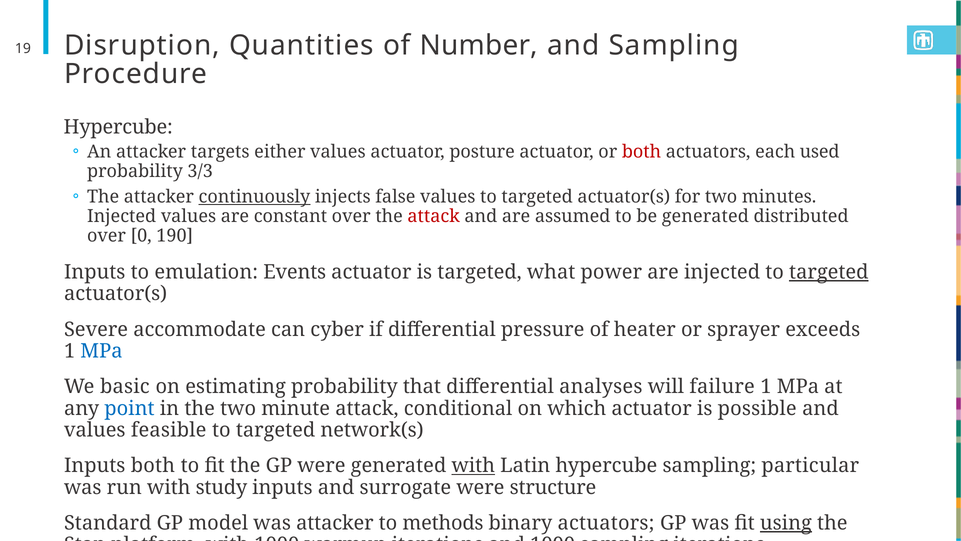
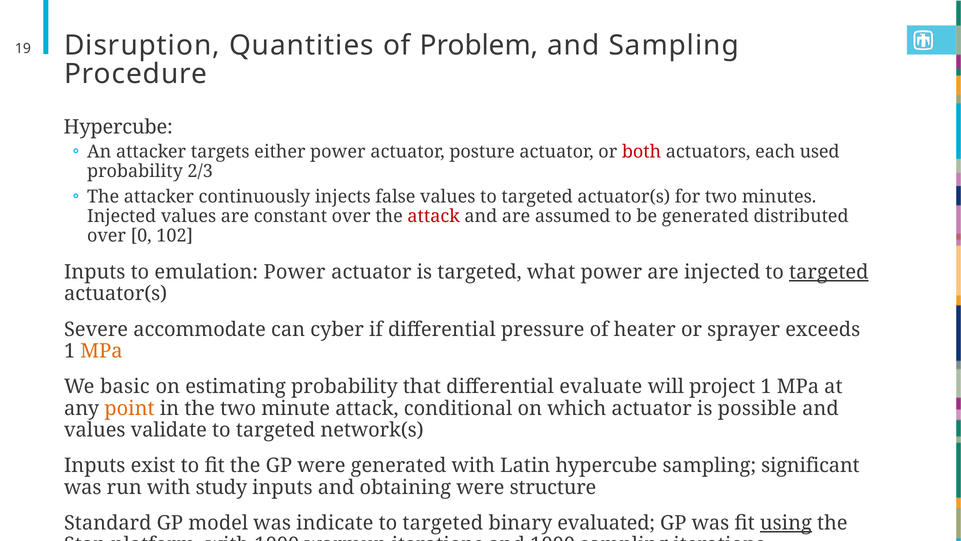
Number: Number -> Problem (479, 46)
either values: values -> power (338, 152)
3/3: 3/3 -> 2/3 (200, 171)
continuously underline: present -> none (254, 196)
190: 190 -> 102 (175, 235)
emulation Events: Events -> Power (295, 272)
MPa colour: blue -> orange (101, 351)
analyses: analyses -> evaluate (601, 386)
failure: failure -> project (722, 386)
point colour: blue -> orange (130, 408)
feasible: feasible -> validate (169, 430)
Inputs both: both -> exist (153, 465)
with underline: present -> none (473, 465)
particular: particular -> significant (810, 465)
surrogate: surrogate -> obtaining (405, 487)
was attacker: attacker -> indicate (335, 523)
methods: methods -> targeted (443, 523)
binary actuators: actuators -> evaluated (606, 523)
